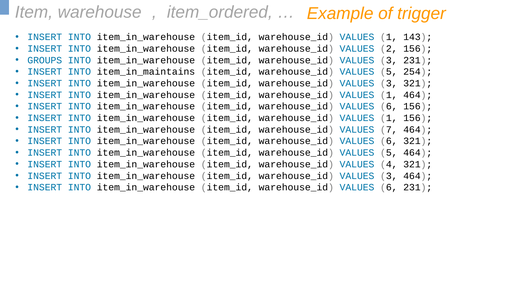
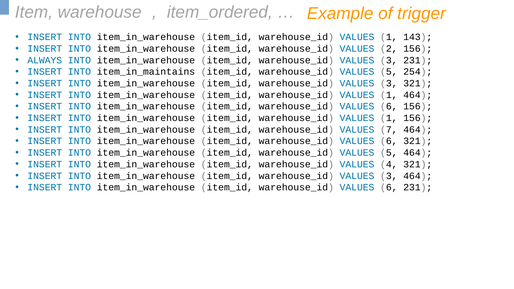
GROUPS: GROUPS -> ALWAYS (45, 60)
